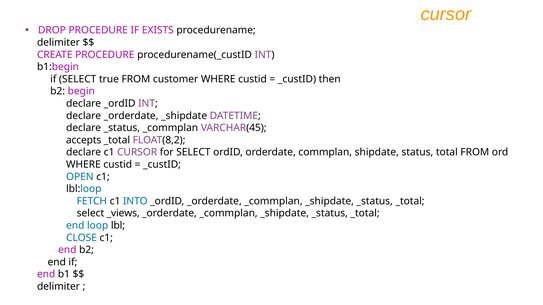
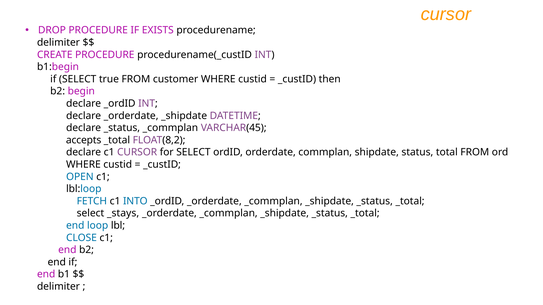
_views: _views -> _stays (123, 214)
